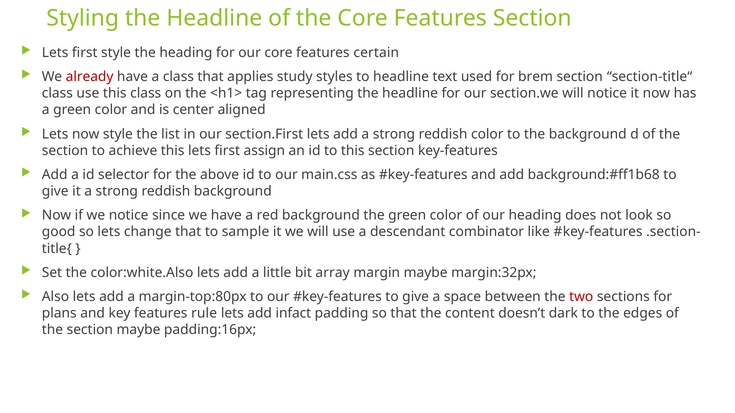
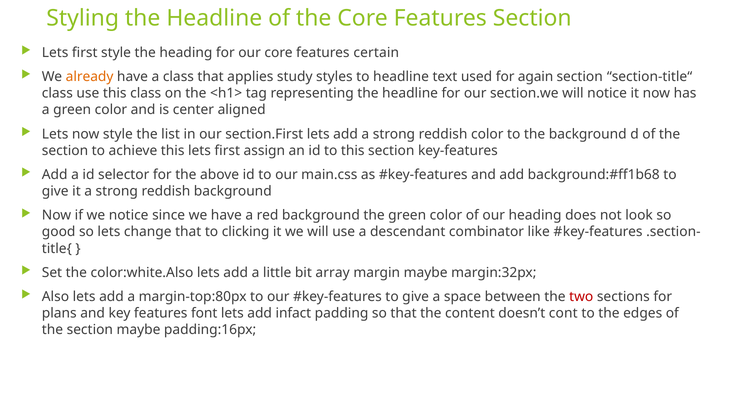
already colour: red -> orange (90, 77)
brem: brem -> again (536, 77)
sample: sample -> clicking (246, 232)
rule: rule -> font (204, 314)
dark: dark -> cont (563, 314)
